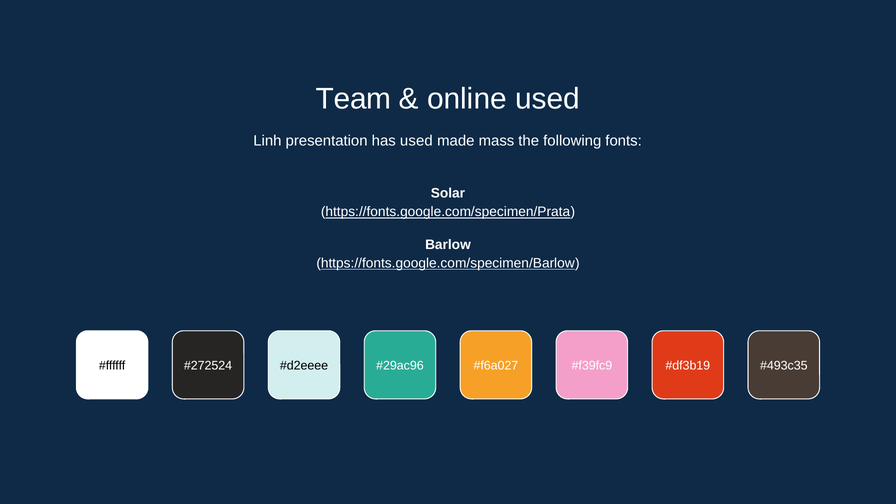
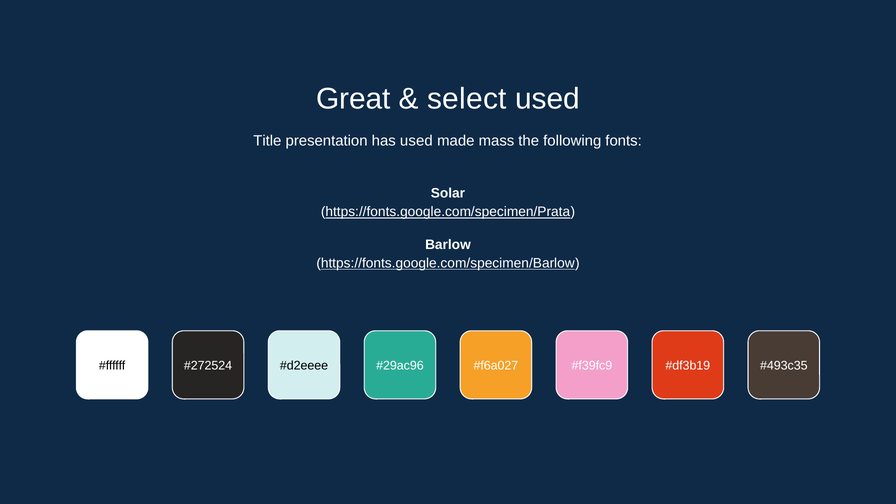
Team: Team -> Great (353, 99)
online: online -> select (467, 99)
Linh: Linh -> Title (267, 141)
